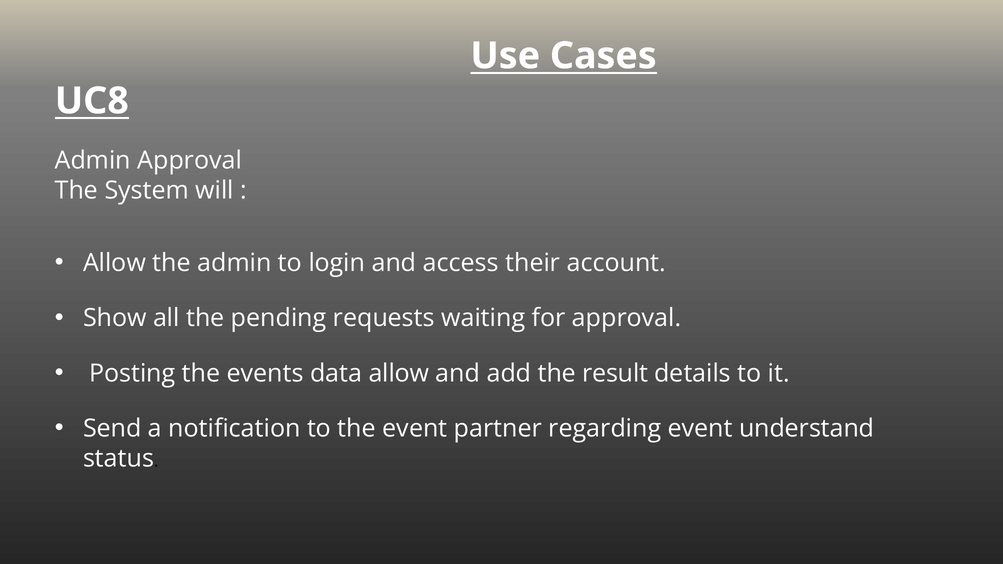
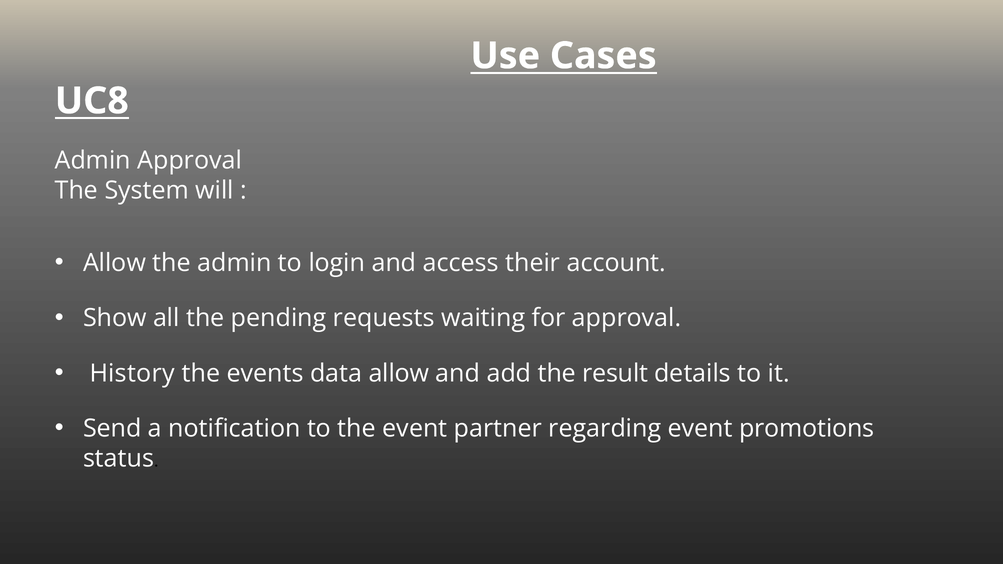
Posting: Posting -> History (132, 373)
understand: understand -> promotions (807, 429)
